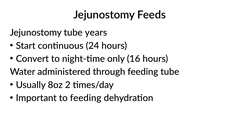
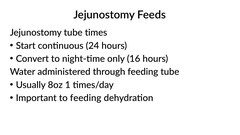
years: years -> times (96, 33)
2: 2 -> 1 (68, 85)
